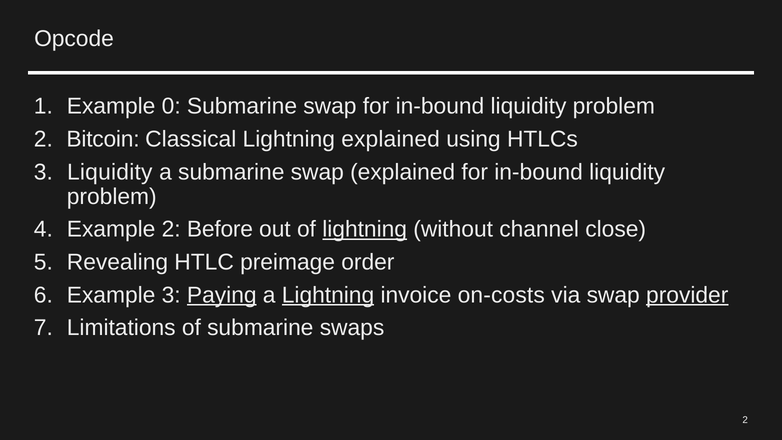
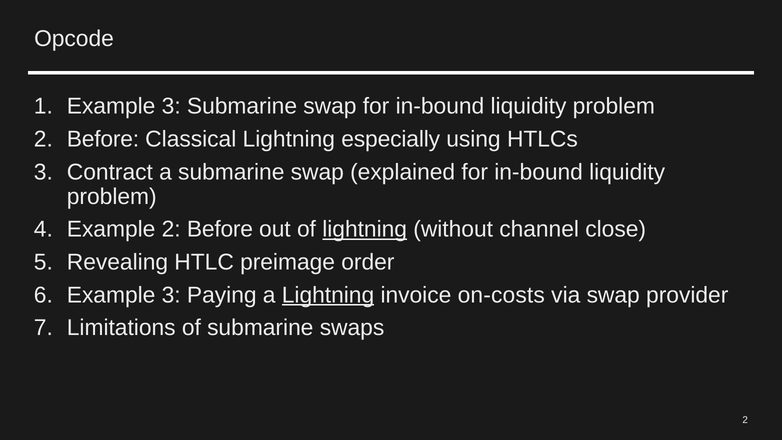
1 Example 0: 0 -> 3 (171, 106)
Bitcoin: Bitcoin -> Before (103, 139)
Lightning explained: explained -> especially (391, 139)
3 Liquidity: Liquidity -> Contract (110, 172)
Paying underline: present -> none (222, 295)
provider underline: present -> none (687, 295)
